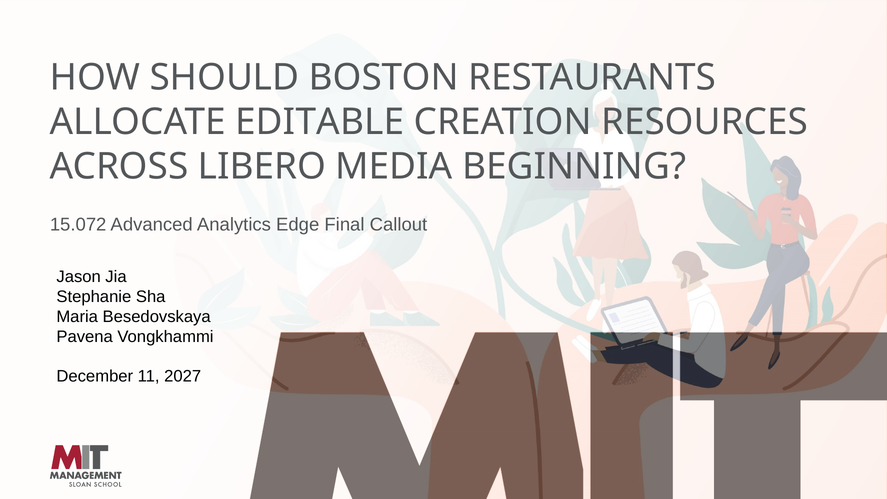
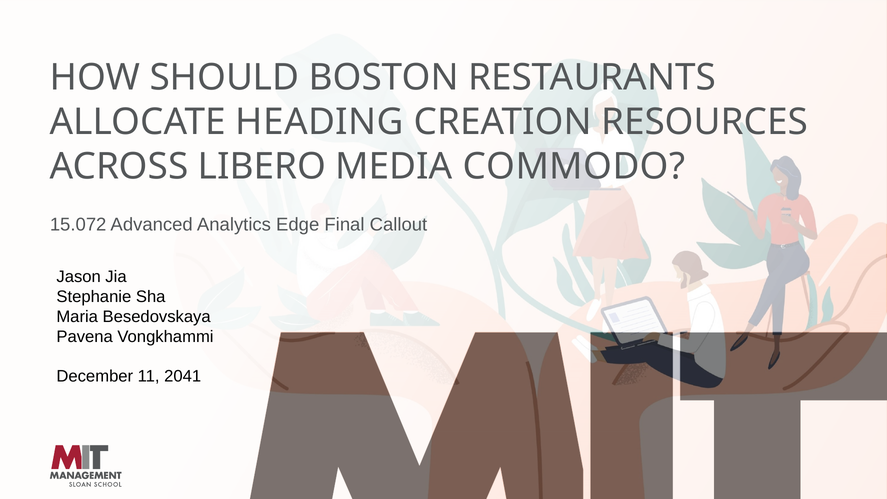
EDITABLE: EDITABLE -> HEADING (320, 122)
BEGINNING: BEGINNING -> COMMODO (574, 166)
2027: 2027 -> 2041 (183, 376)
